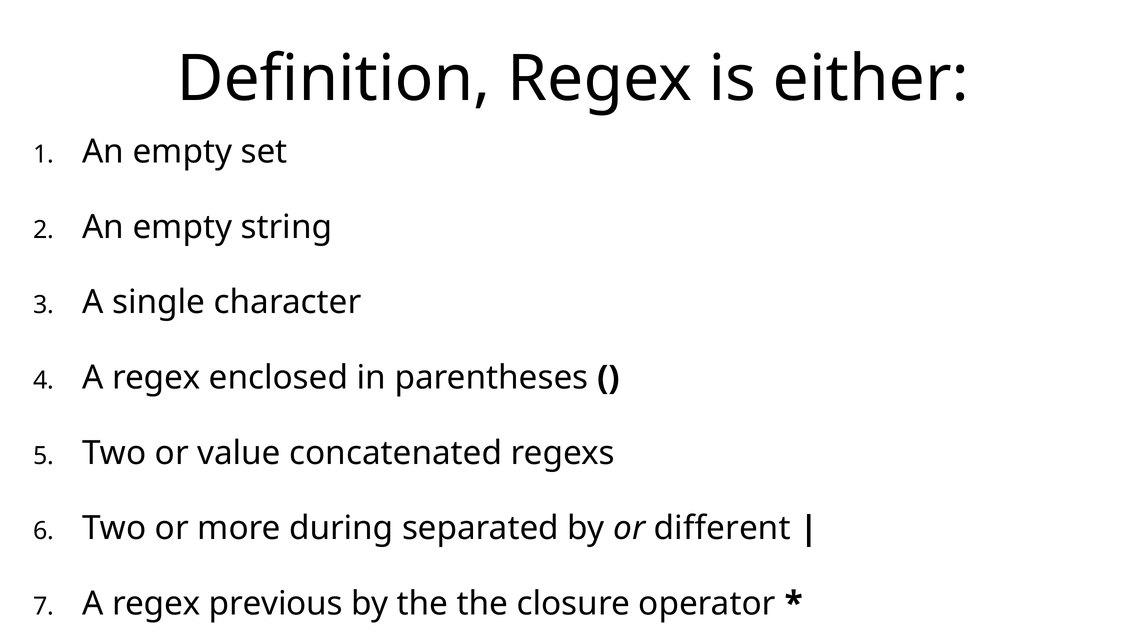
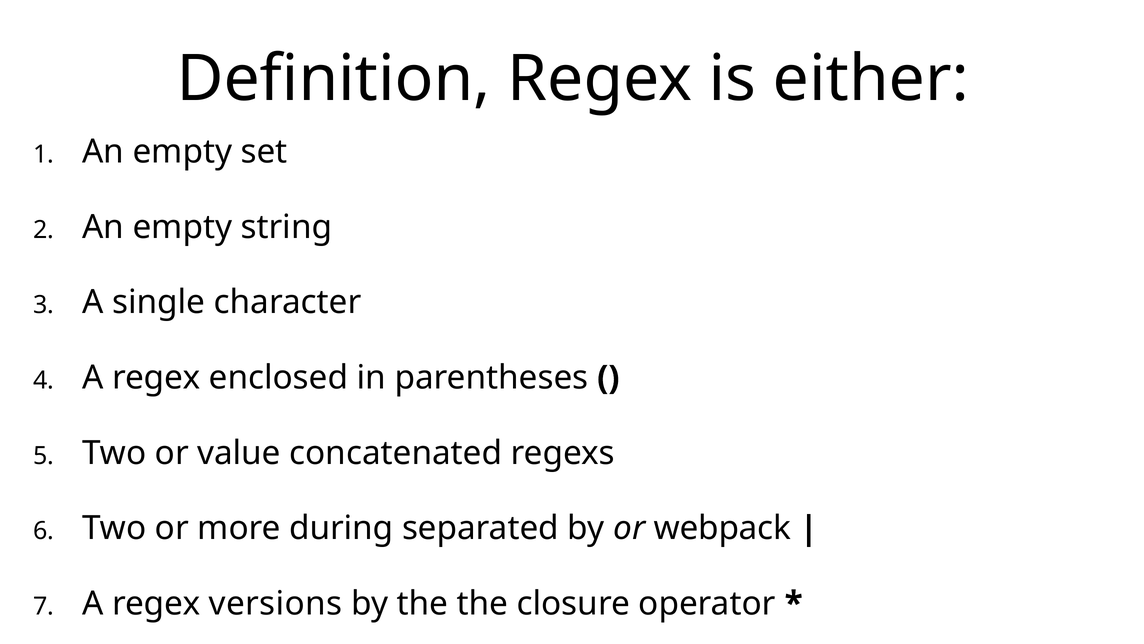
different: different -> webpack (722, 528)
previous: previous -> versions (276, 603)
